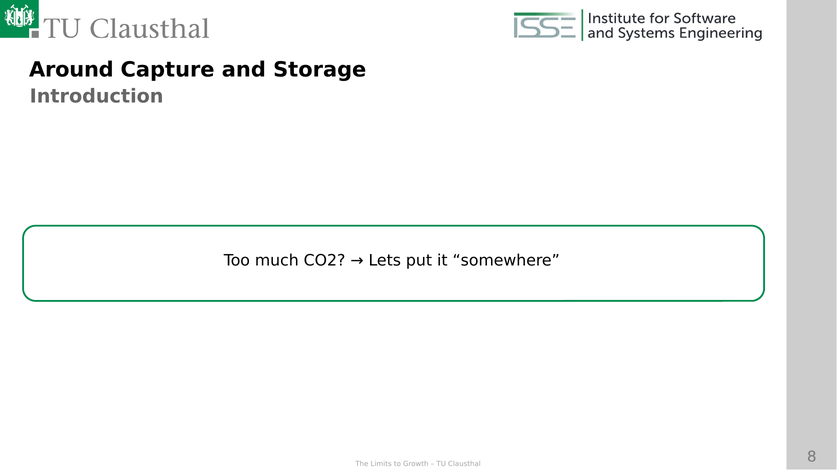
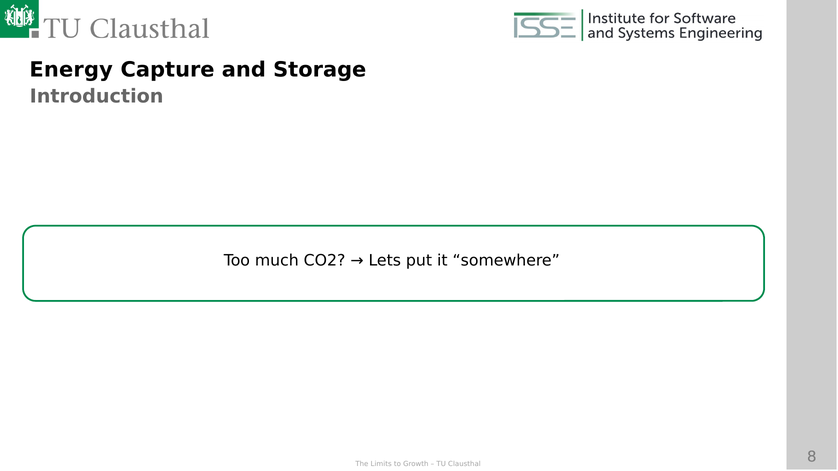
Around: Around -> Energy (71, 70)
